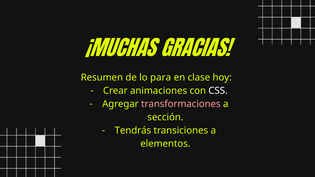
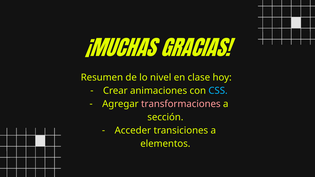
para: para -> nivel (161, 77)
CSS colour: white -> light blue (218, 91)
Tendrás: Tendrás -> Acceder (133, 131)
